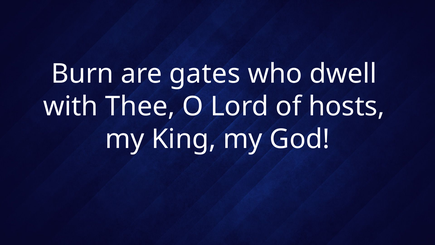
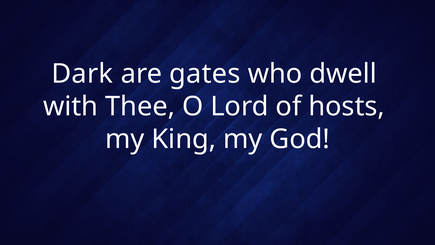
Burn: Burn -> Dark (82, 74)
